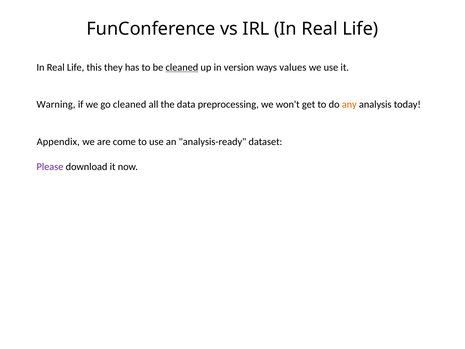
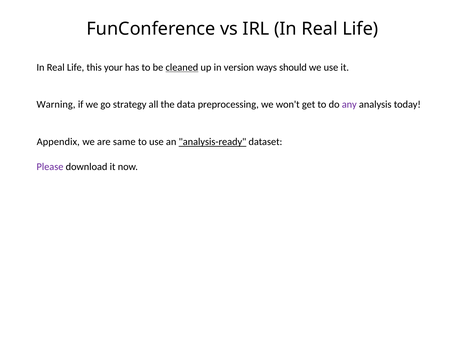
they: they -> your (113, 67)
values: values -> should (293, 67)
go cleaned: cleaned -> strategy (130, 105)
any colour: orange -> purple (349, 105)
come: come -> same (124, 142)
analysis-ready underline: none -> present (212, 142)
